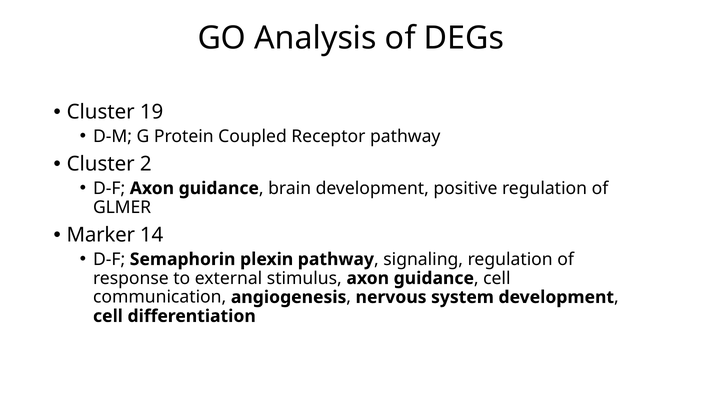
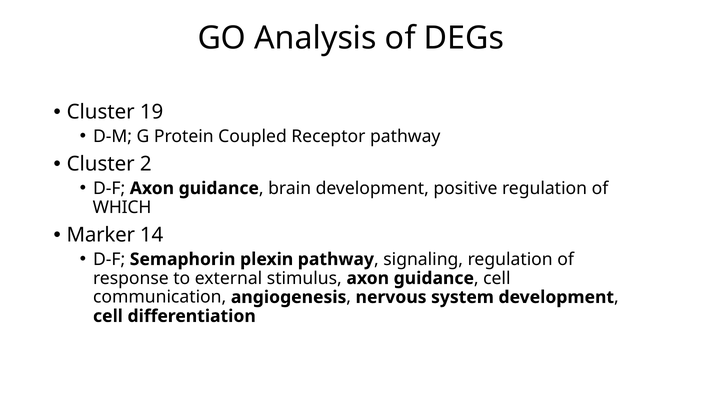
GLMER: GLMER -> WHICH (122, 207)
